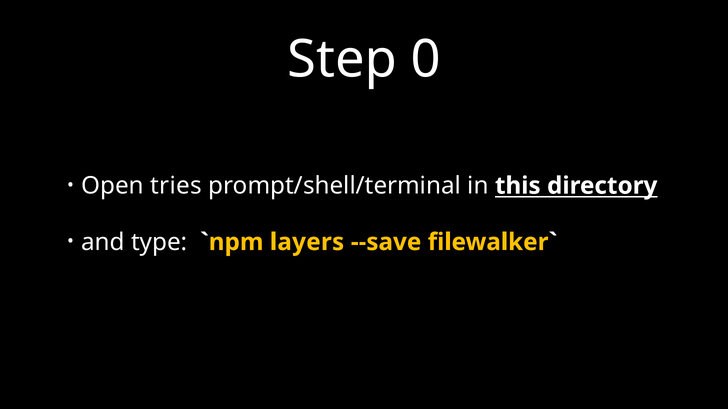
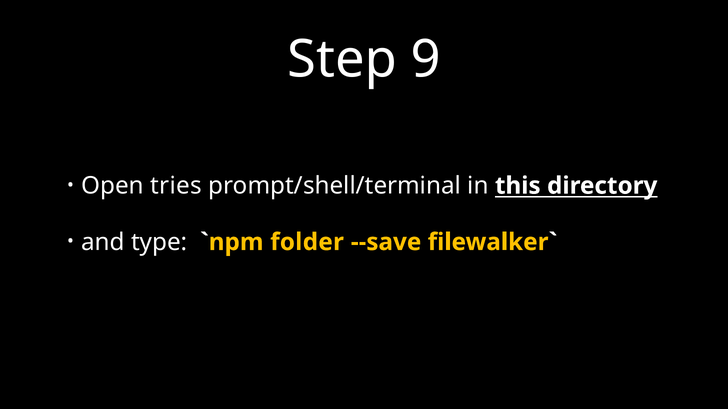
0: 0 -> 9 (426, 60)
layers: layers -> folder (307, 242)
